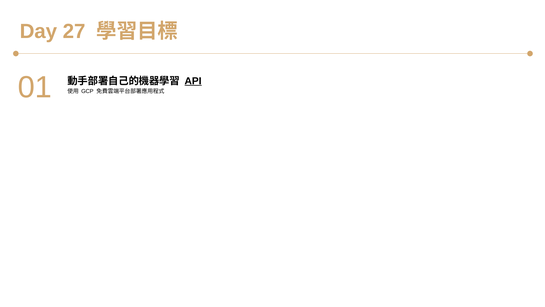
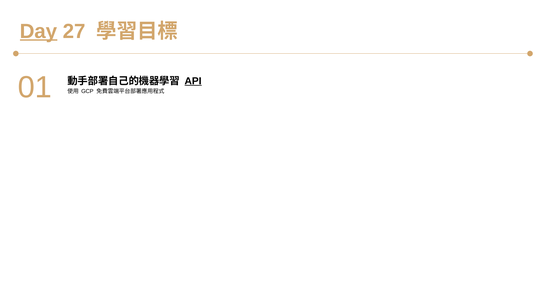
Day underline: none -> present (39, 31)
